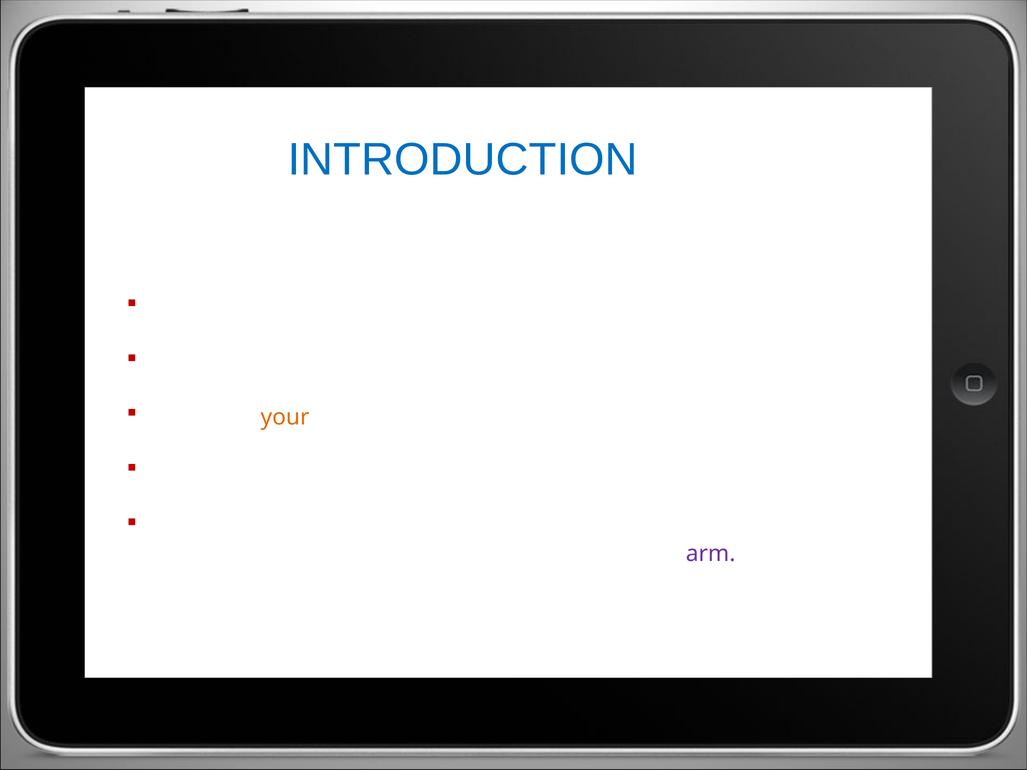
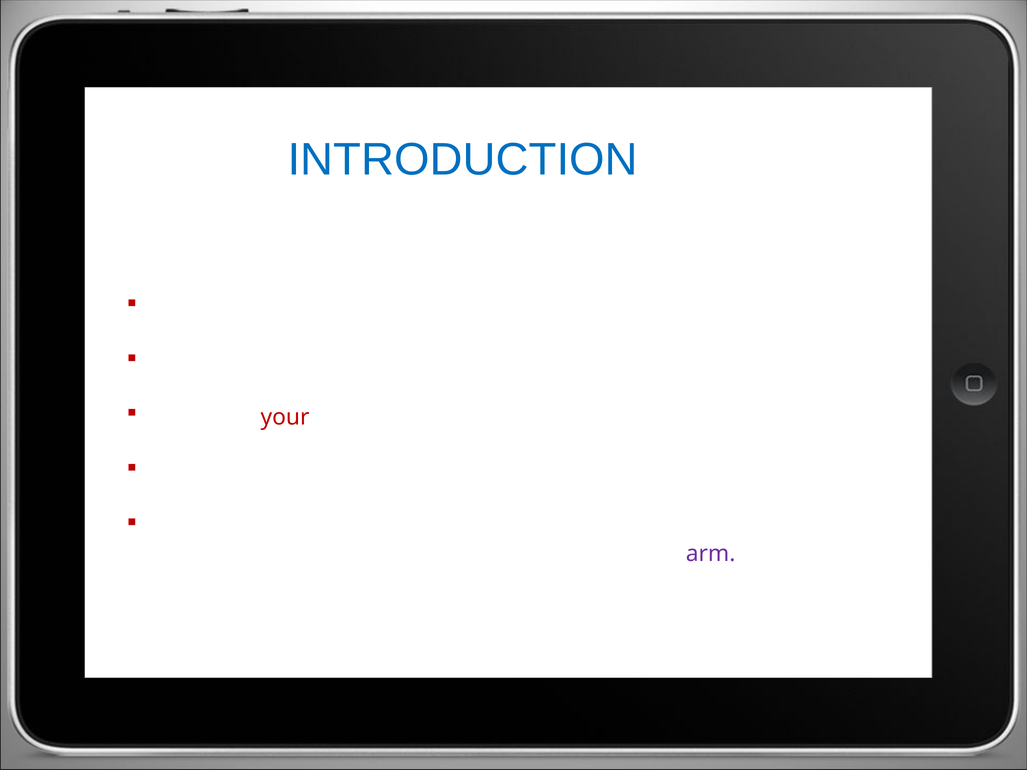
your colour: orange -> red (285, 417)
